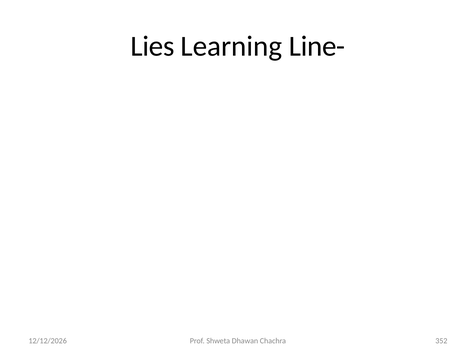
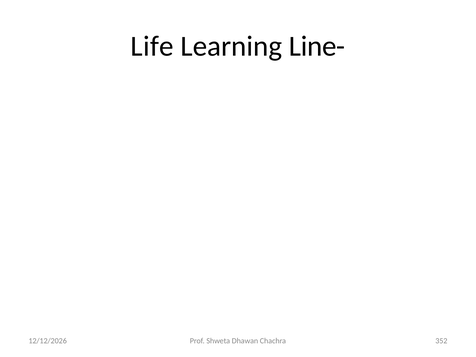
Lies: Lies -> Life (152, 46)
